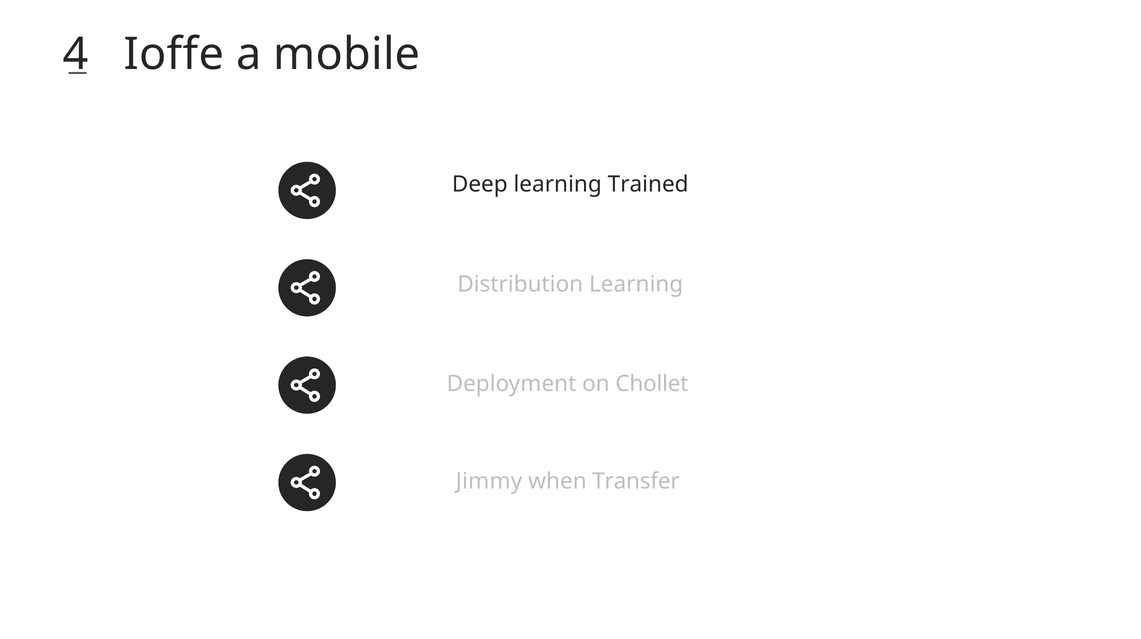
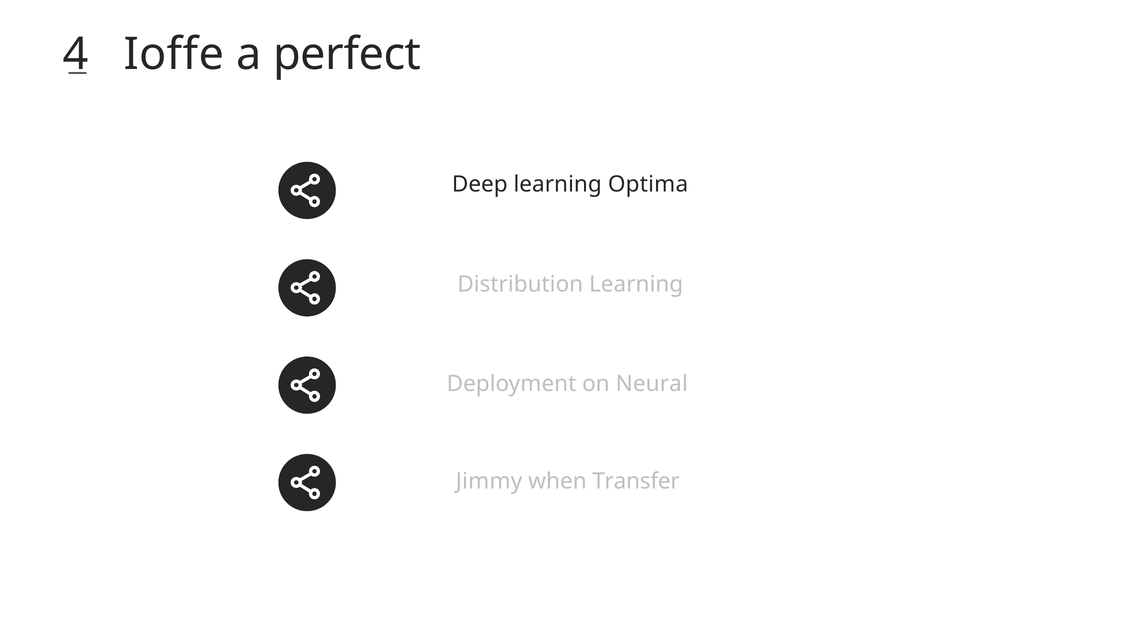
mobile: mobile -> perfect (347, 54)
Trained: Trained -> Optima (648, 185)
Chollet: Chollet -> Neural (652, 384)
